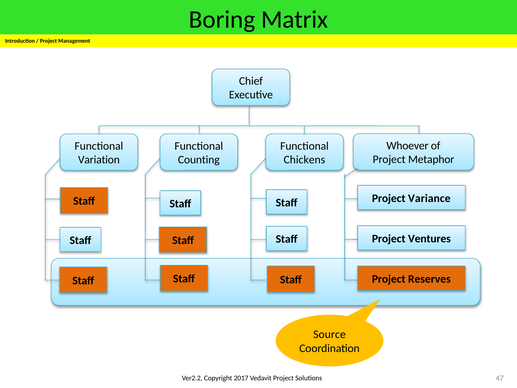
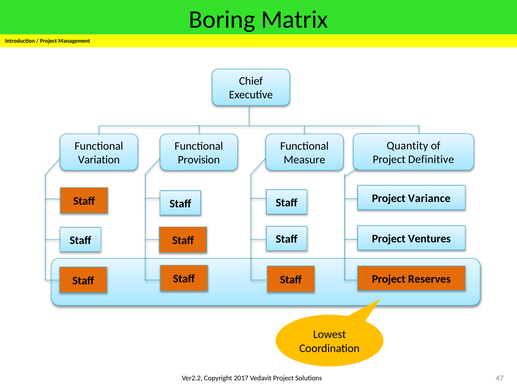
Whoever: Whoever -> Quantity (407, 146)
Metaphor: Metaphor -> Definitive (431, 159)
Counting: Counting -> Provision (199, 160)
Chickens: Chickens -> Measure (304, 160)
Source: Source -> Lowest (330, 334)
